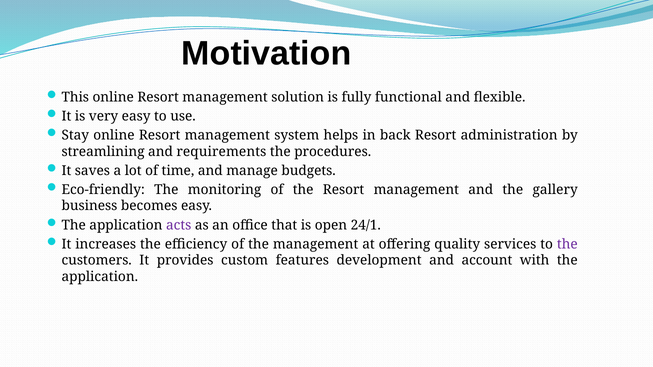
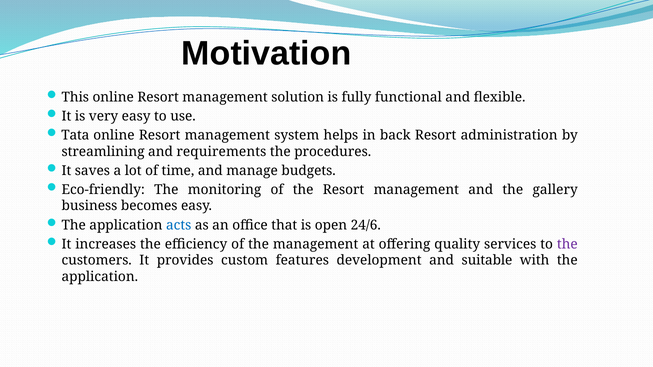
Stay: Stay -> Tata (75, 135)
acts colour: purple -> blue (179, 225)
24/1: 24/1 -> 24/6 (366, 225)
account: account -> suitable (487, 261)
